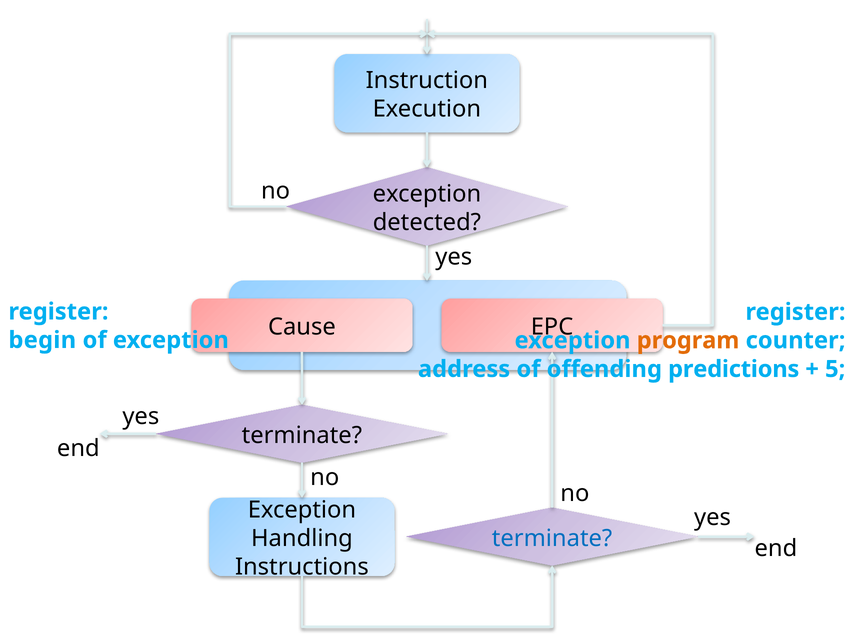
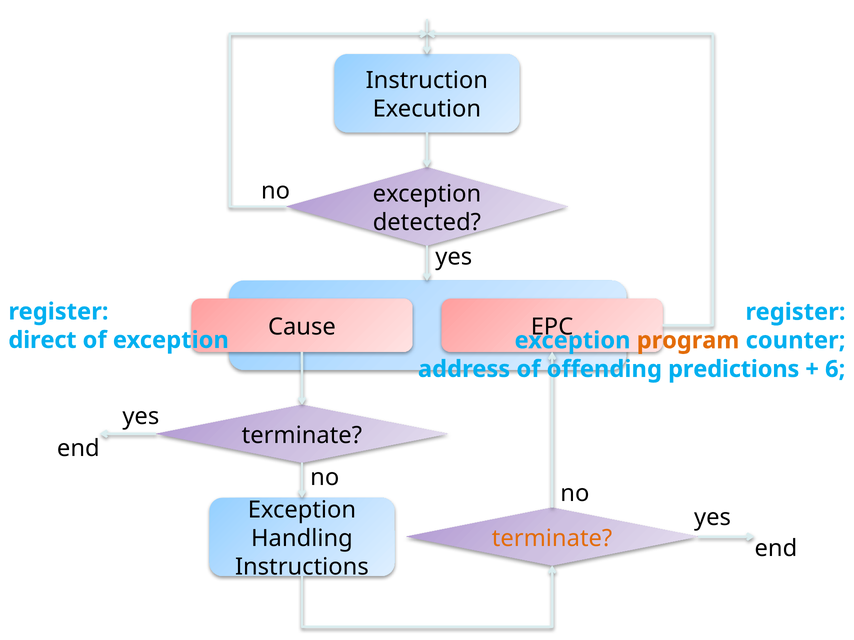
begin: begin -> direct (43, 340)
5: 5 -> 6 (835, 369)
terminate colour: blue -> orange (552, 539)
